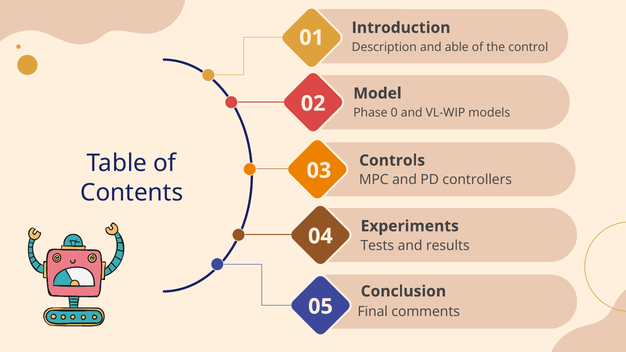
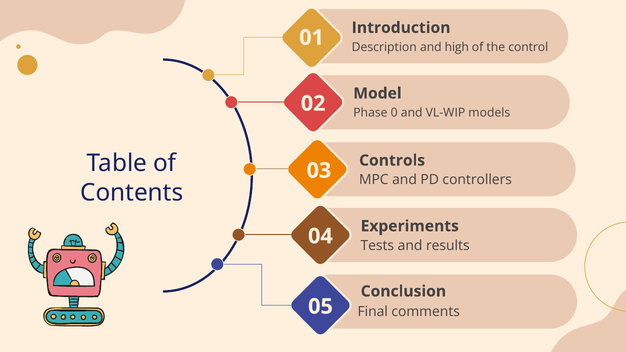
able: able -> high (457, 47)
